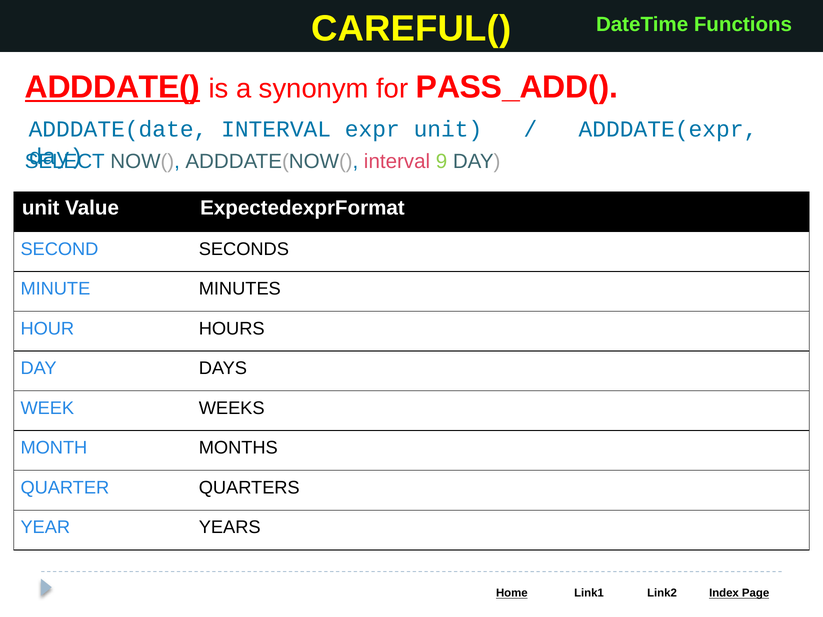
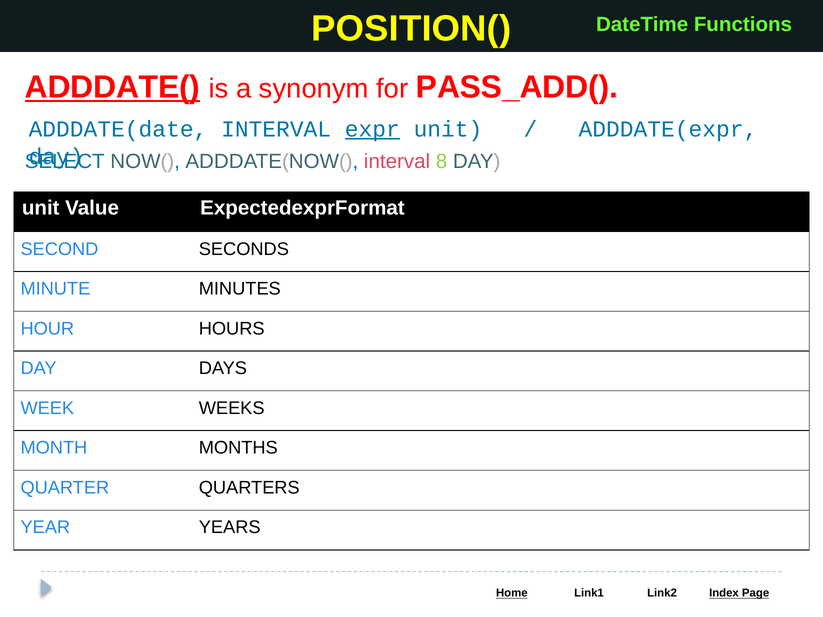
CAREFUL(: CAREFUL( -> POSITION( (411, 29)
expr underline: none -> present (372, 129)
9: 9 -> 8 (442, 162)
